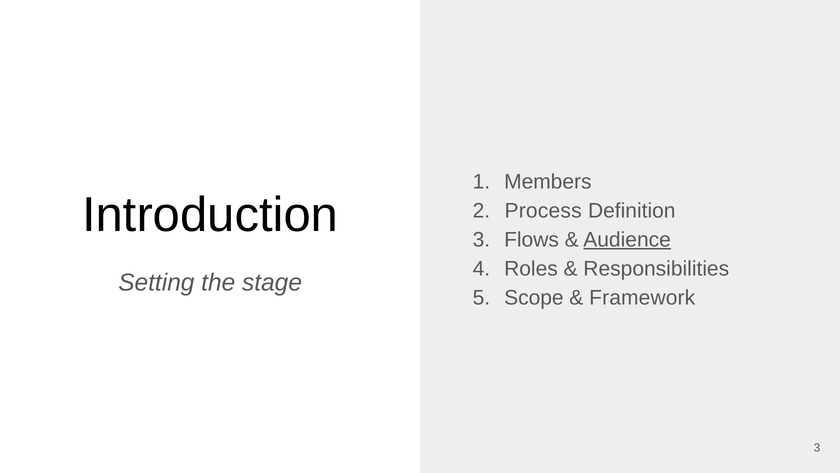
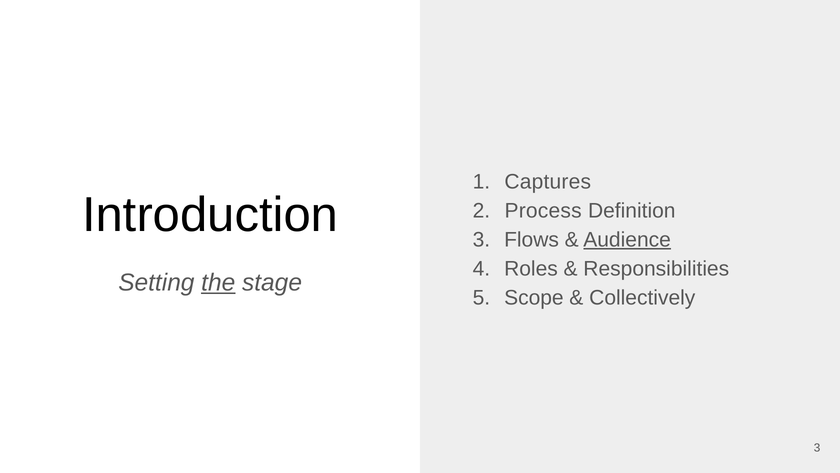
Members: Members -> Captures (548, 182)
the underline: none -> present (218, 282)
Framework: Framework -> Collectively (642, 297)
